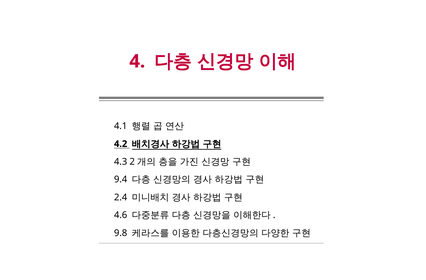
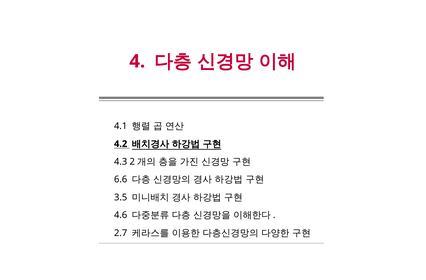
9.4: 9.4 -> 6.6 (121, 179)
2.4: 2.4 -> 3.5 (121, 197)
9.8: 9.8 -> 2.7 (121, 233)
